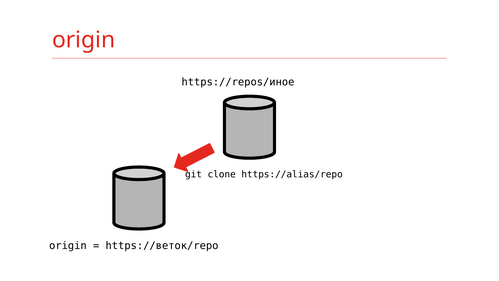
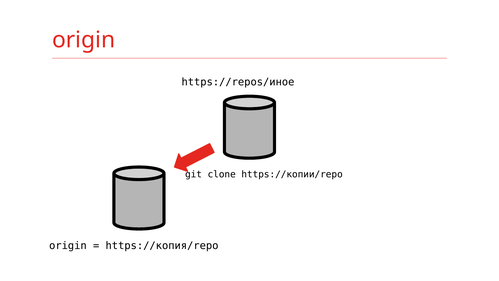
https://alias/repo: https://alias/repo -> https://копии/repo (292, 174)
https://веток/repo: https://веток/repo -> https://копия/repo (162, 246)
